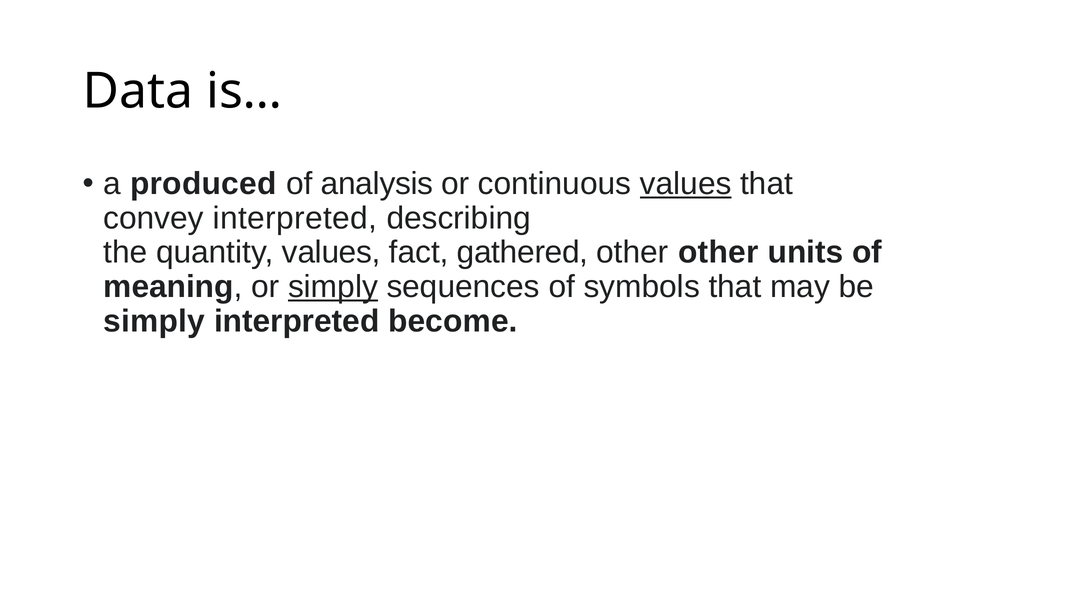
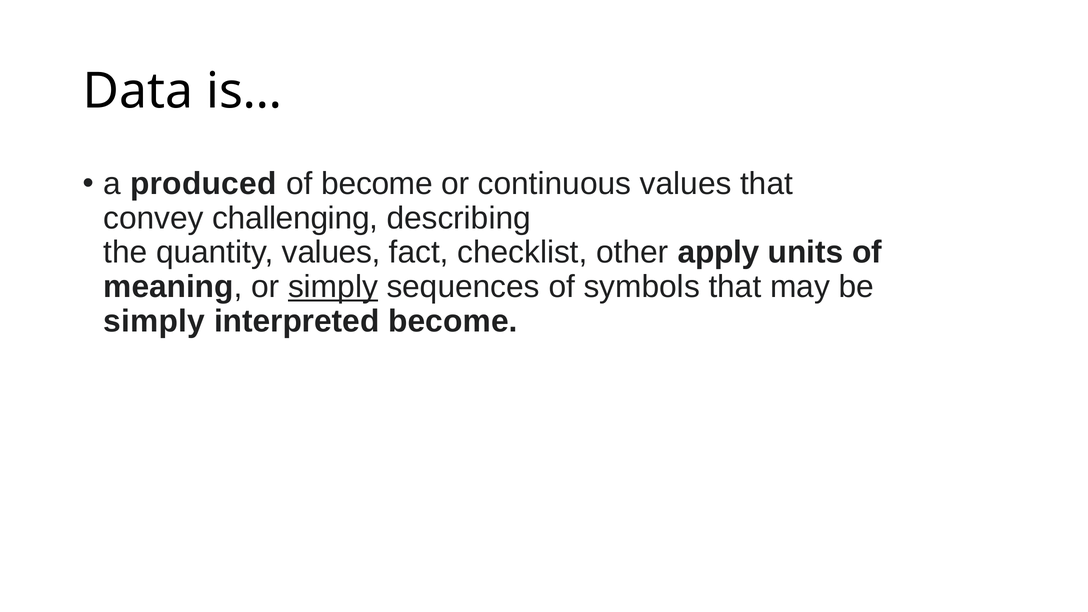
of analysis: analysis -> become (377, 184)
values underline: present -> none (686, 184)
convey interpreted: interpreted -> challenging (295, 218)
gathered: gathered -> checklist (522, 253)
other other: other -> apply (719, 253)
